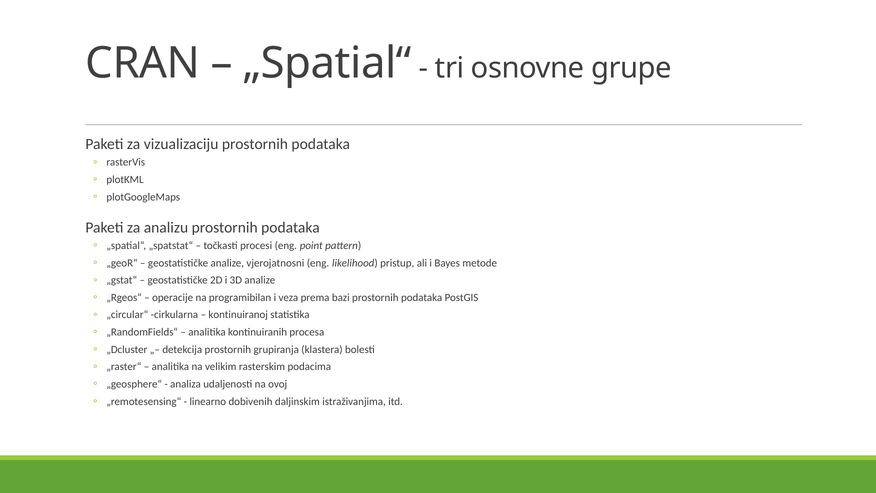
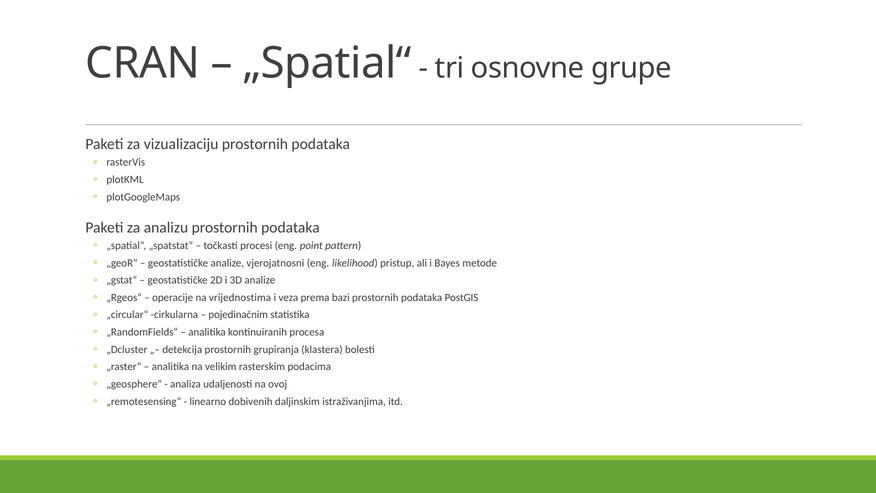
programibilan: programibilan -> vrijednostima (240, 297)
kontinuiranoj: kontinuiranoj -> pojedinačnim (238, 315)
